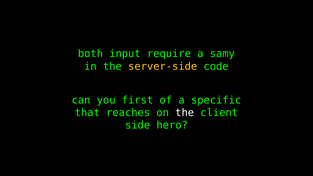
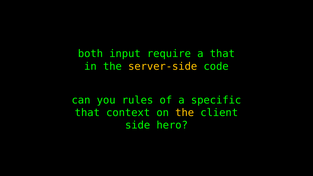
a samy: samy -> that (222, 54)
first: first -> rules (138, 100)
reaches: reaches -> context (128, 113)
the colour: white -> yellow (185, 113)
